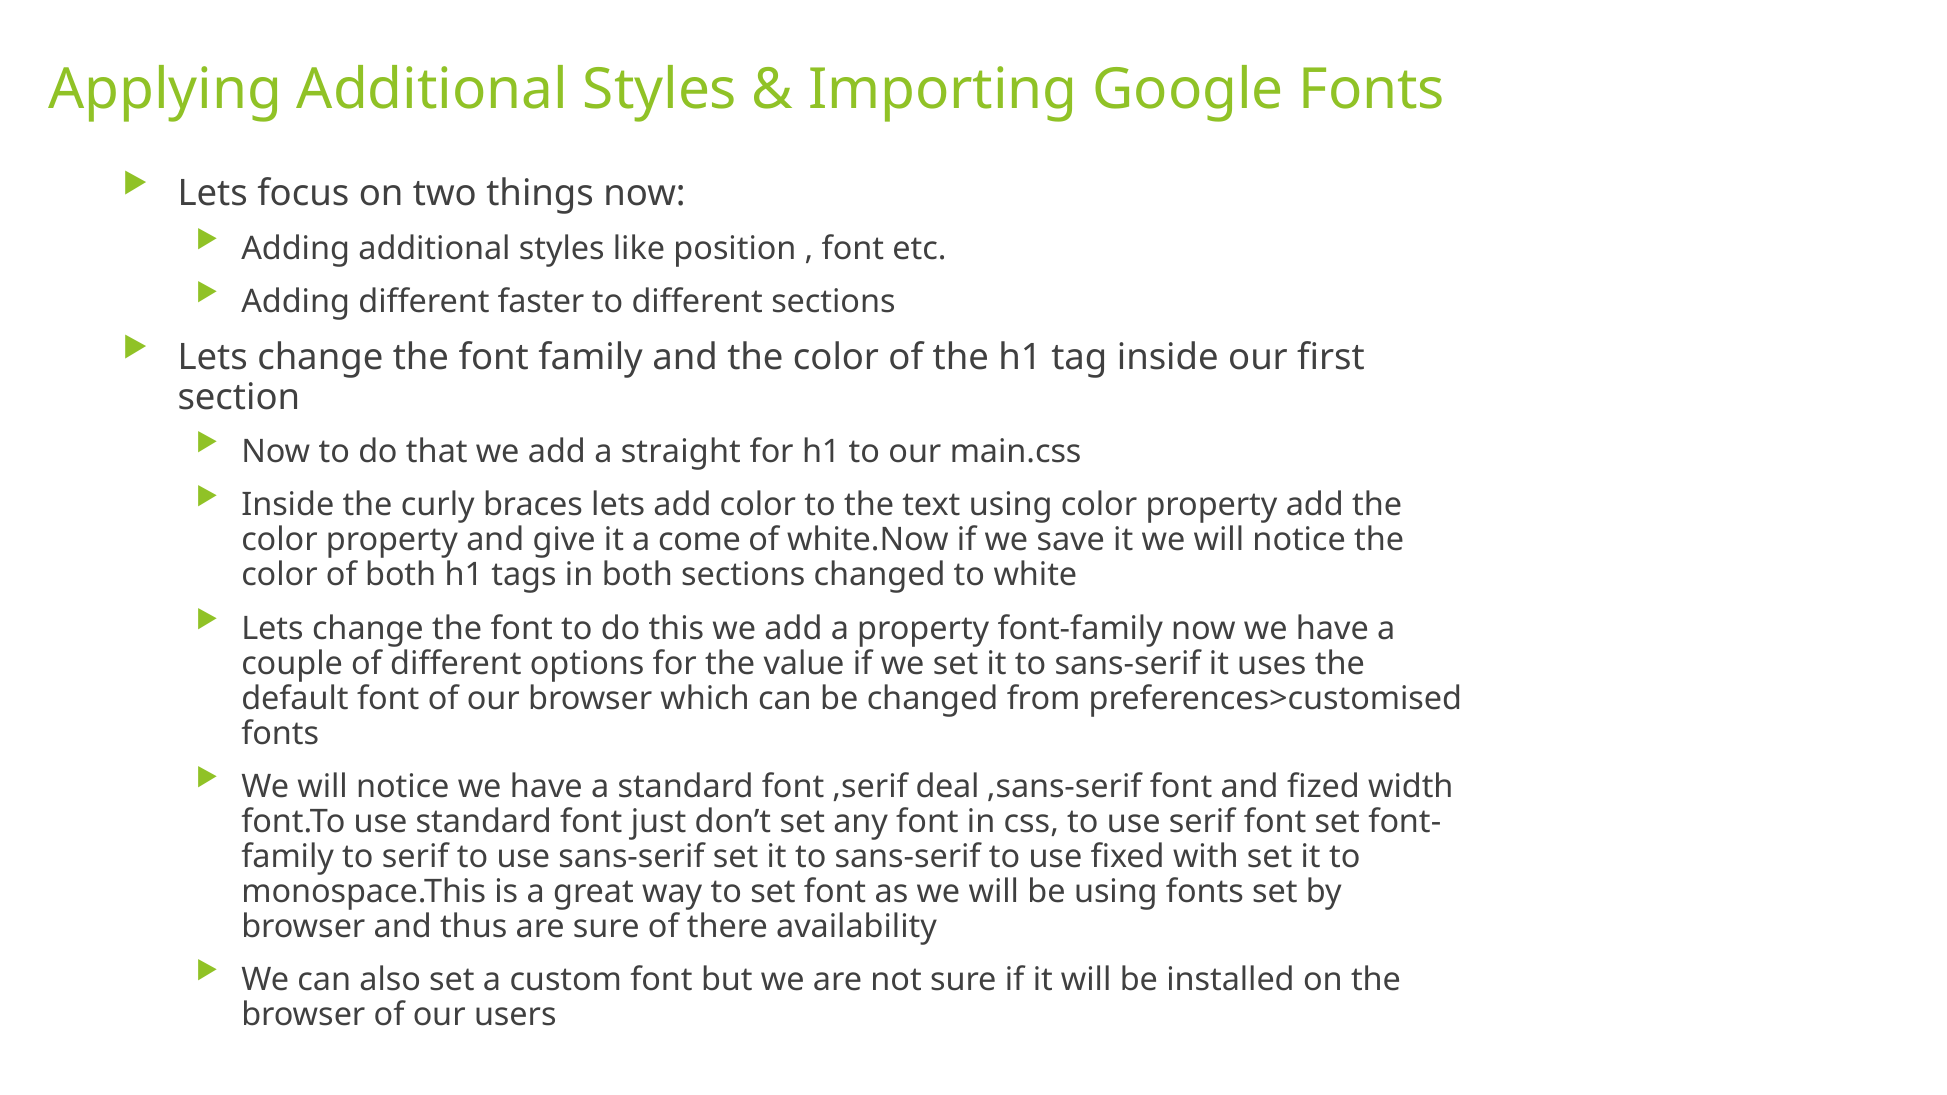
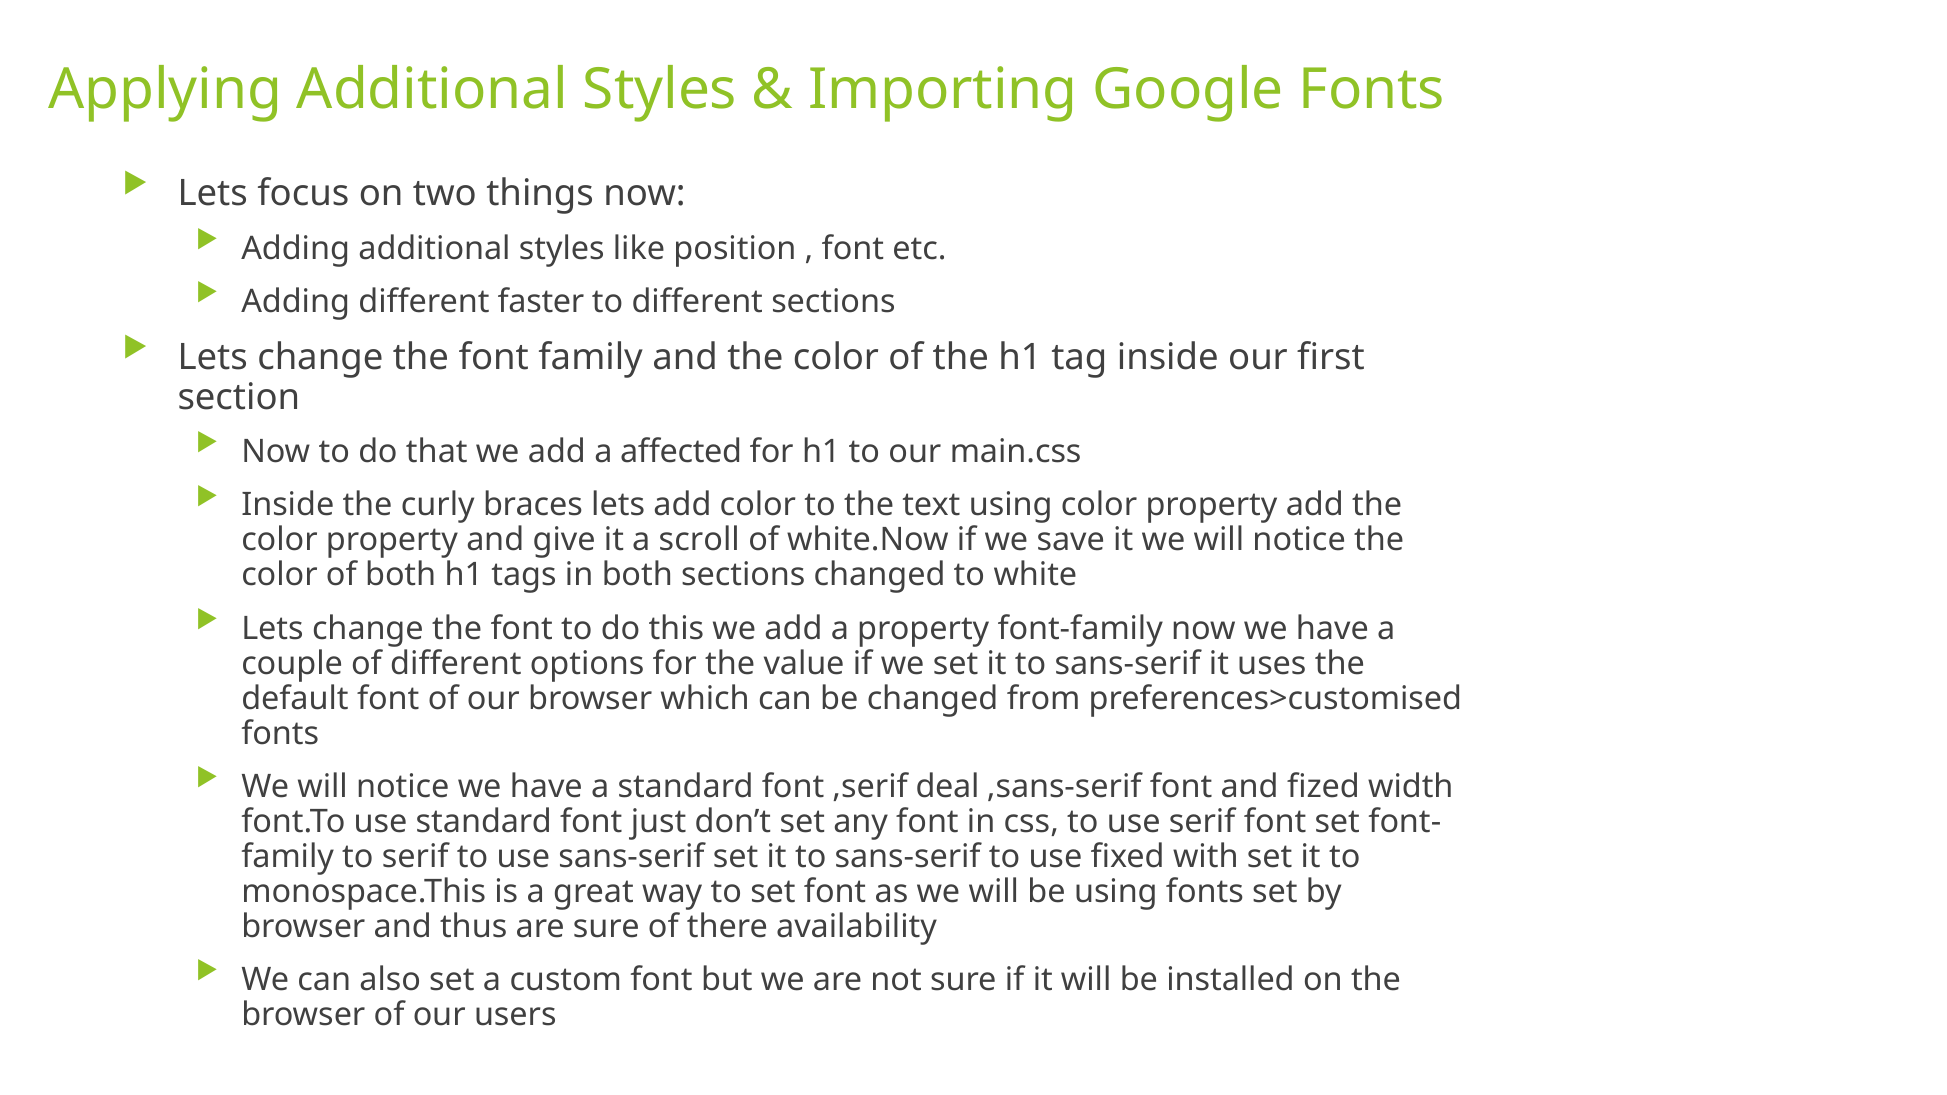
straight: straight -> affected (681, 452)
come: come -> scroll (699, 540)
